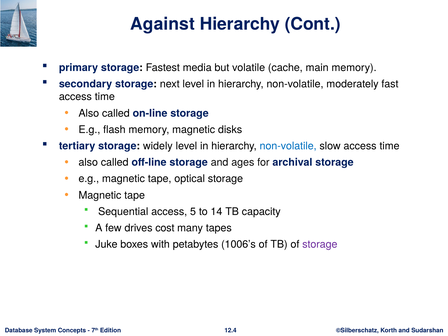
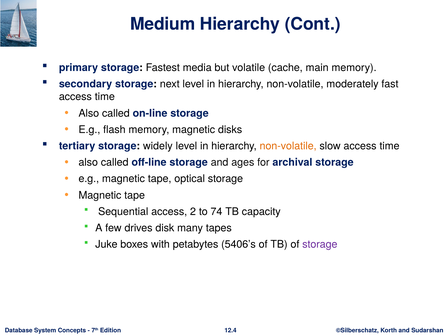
Against: Against -> Medium (163, 24)
non-volatile colour: blue -> orange (288, 146)
5: 5 -> 2 (193, 212)
14: 14 -> 74 (216, 212)
cost: cost -> disk (165, 228)
1006’s: 1006’s -> 5406’s (239, 244)
